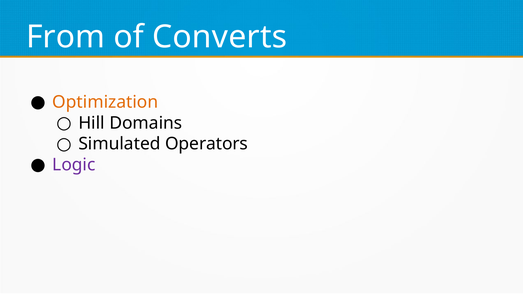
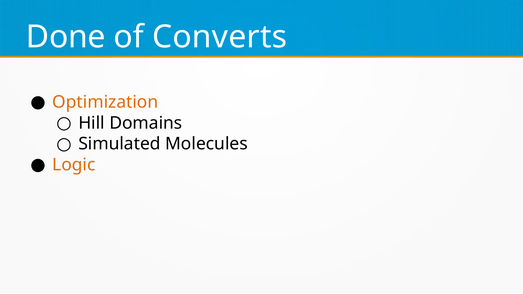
From: From -> Done (66, 37)
Operators: Operators -> Molecules (206, 144)
Logic colour: purple -> orange (74, 165)
